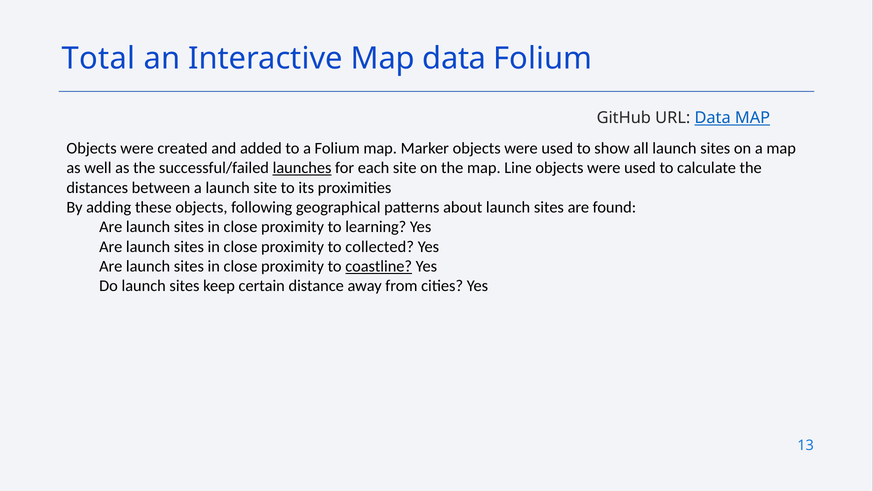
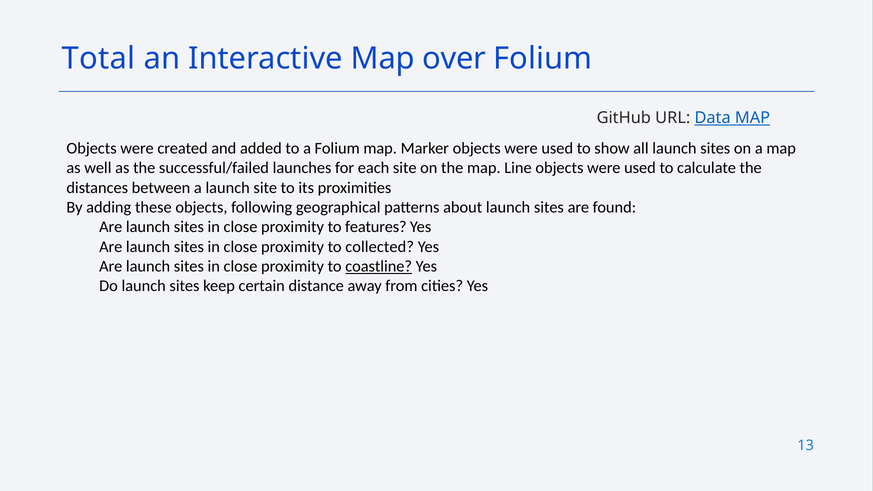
Map data: data -> over (454, 58)
launches underline: present -> none (302, 168)
learning: learning -> features (376, 227)
